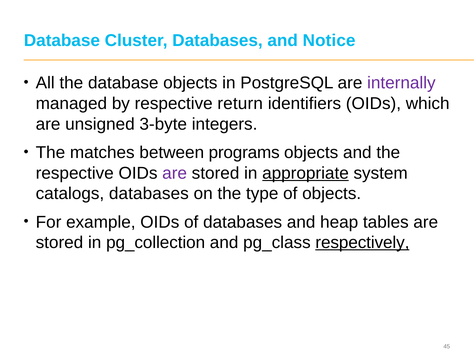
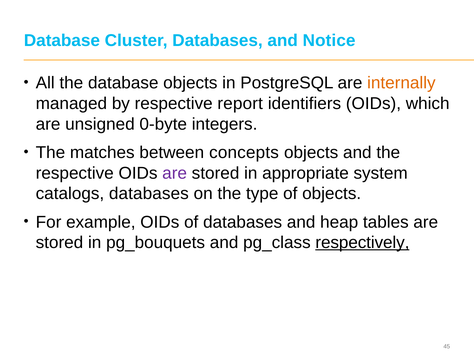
internally colour: purple -> orange (401, 83)
return: return -> report (240, 104)
3-byte: 3-byte -> 0-byte (163, 124)
programs: programs -> concepts (244, 153)
appropriate underline: present -> none (305, 173)
pg_collection: pg_collection -> pg_bouquets (156, 243)
